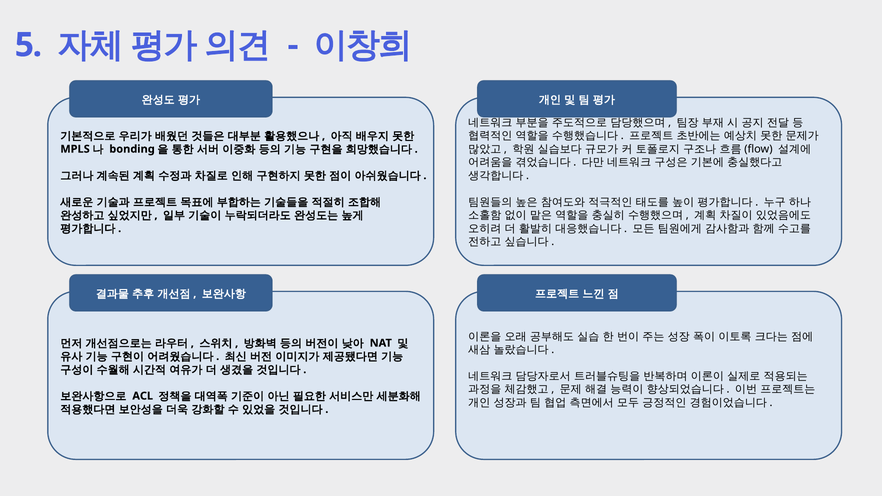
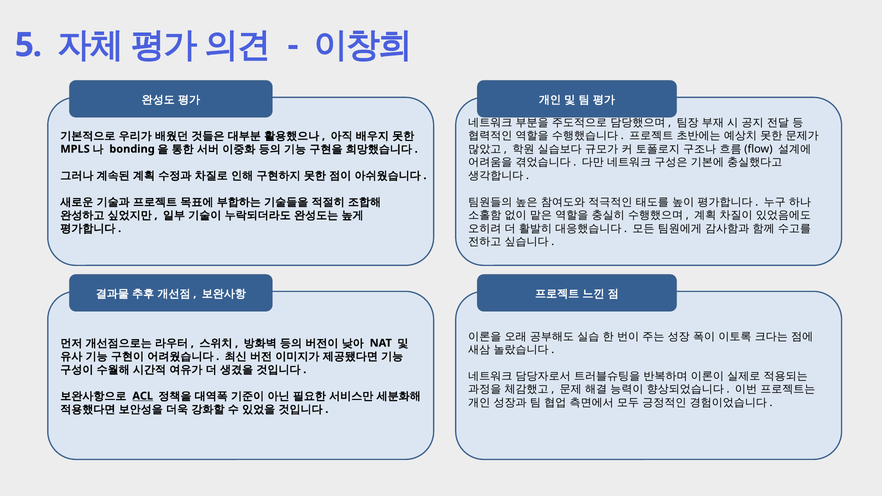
ACL underline: none -> present (143, 396)
